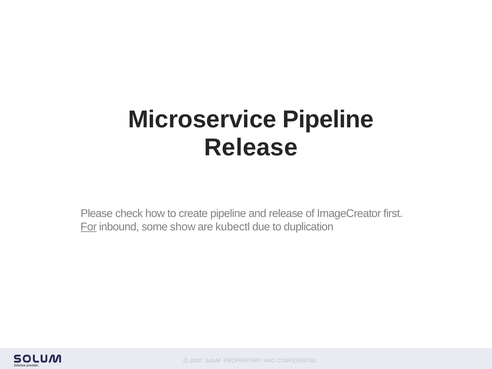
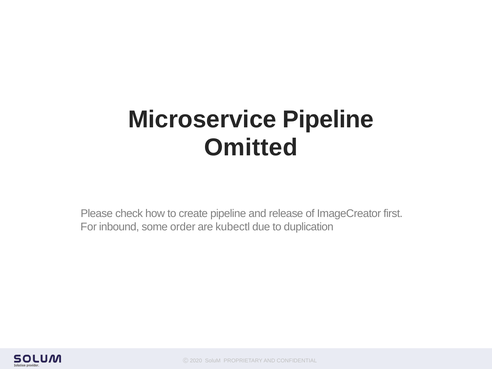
Release: Release -> Omitted (251, 147)
For underline: present -> none (89, 227)
show: show -> order (183, 227)
